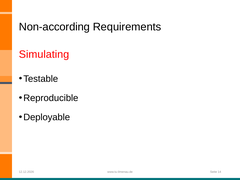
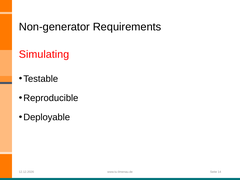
Non-according: Non-according -> Non-generator (54, 27)
